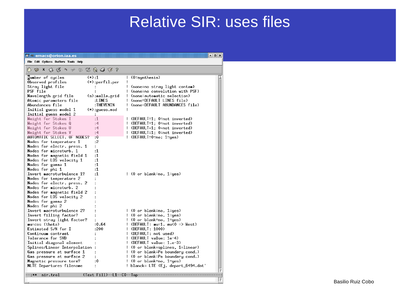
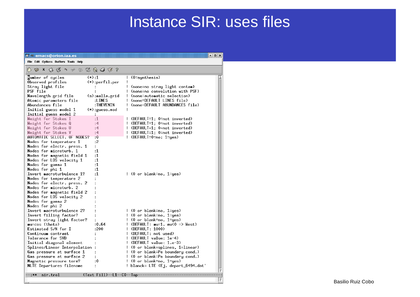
Relative: Relative -> Instance (158, 22)
